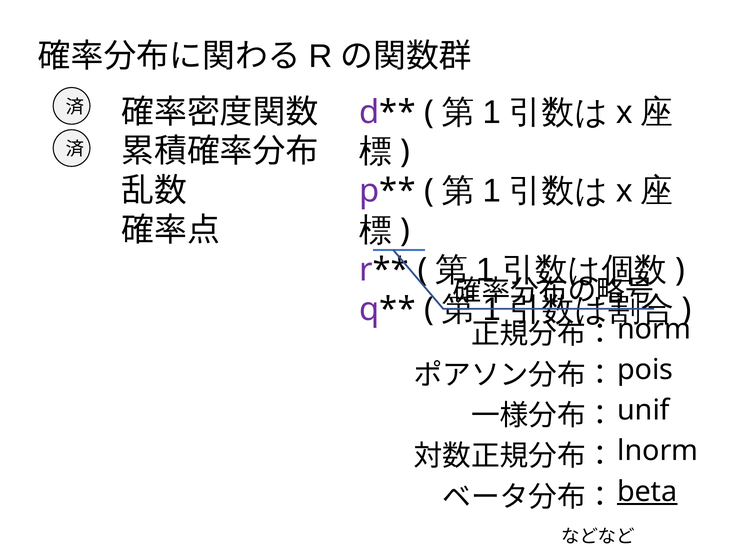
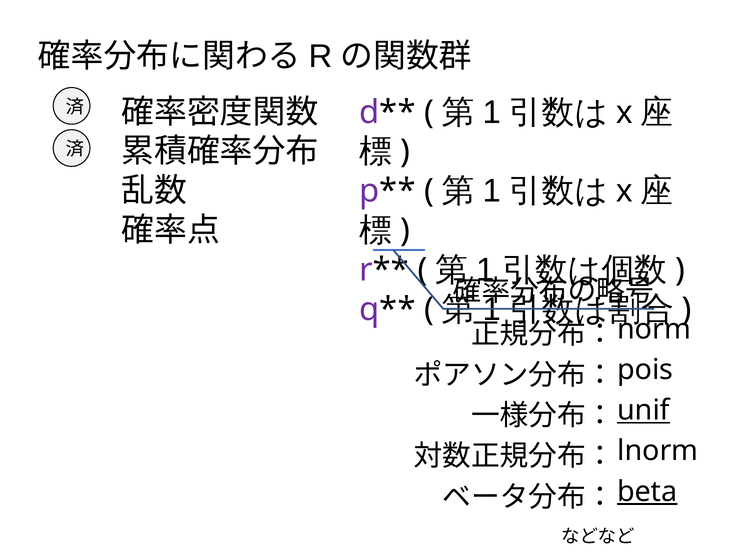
unif underline: none -> present (643, 411)
